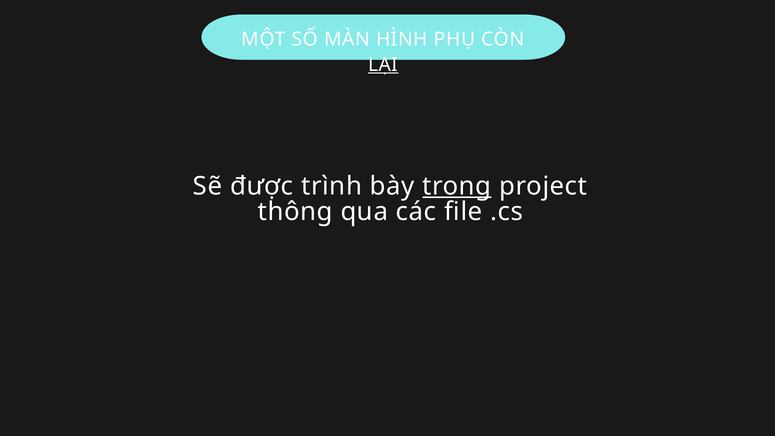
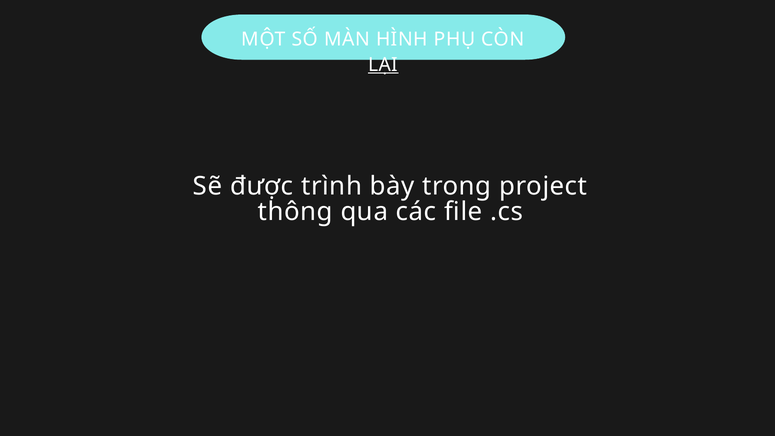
trong underline: present -> none (457, 186)
